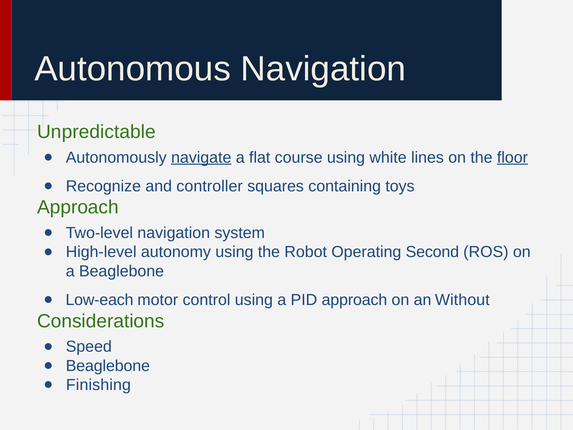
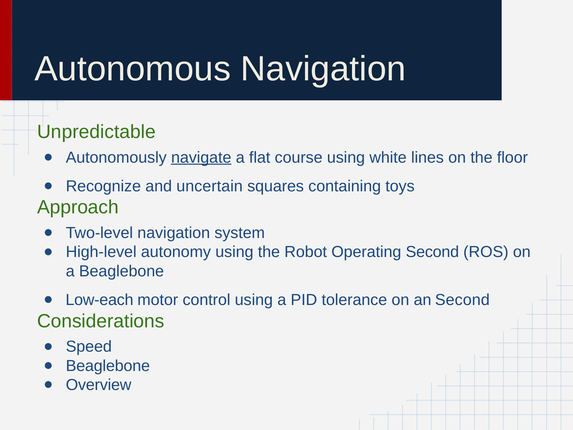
floor underline: present -> none (512, 157)
controller: controller -> uncertain (210, 186)
PID approach: approach -> tolerance (354, 300)
an Without: Without -> Second (462, 300)
Finishing: Finishing -> Overview (99, 385)
